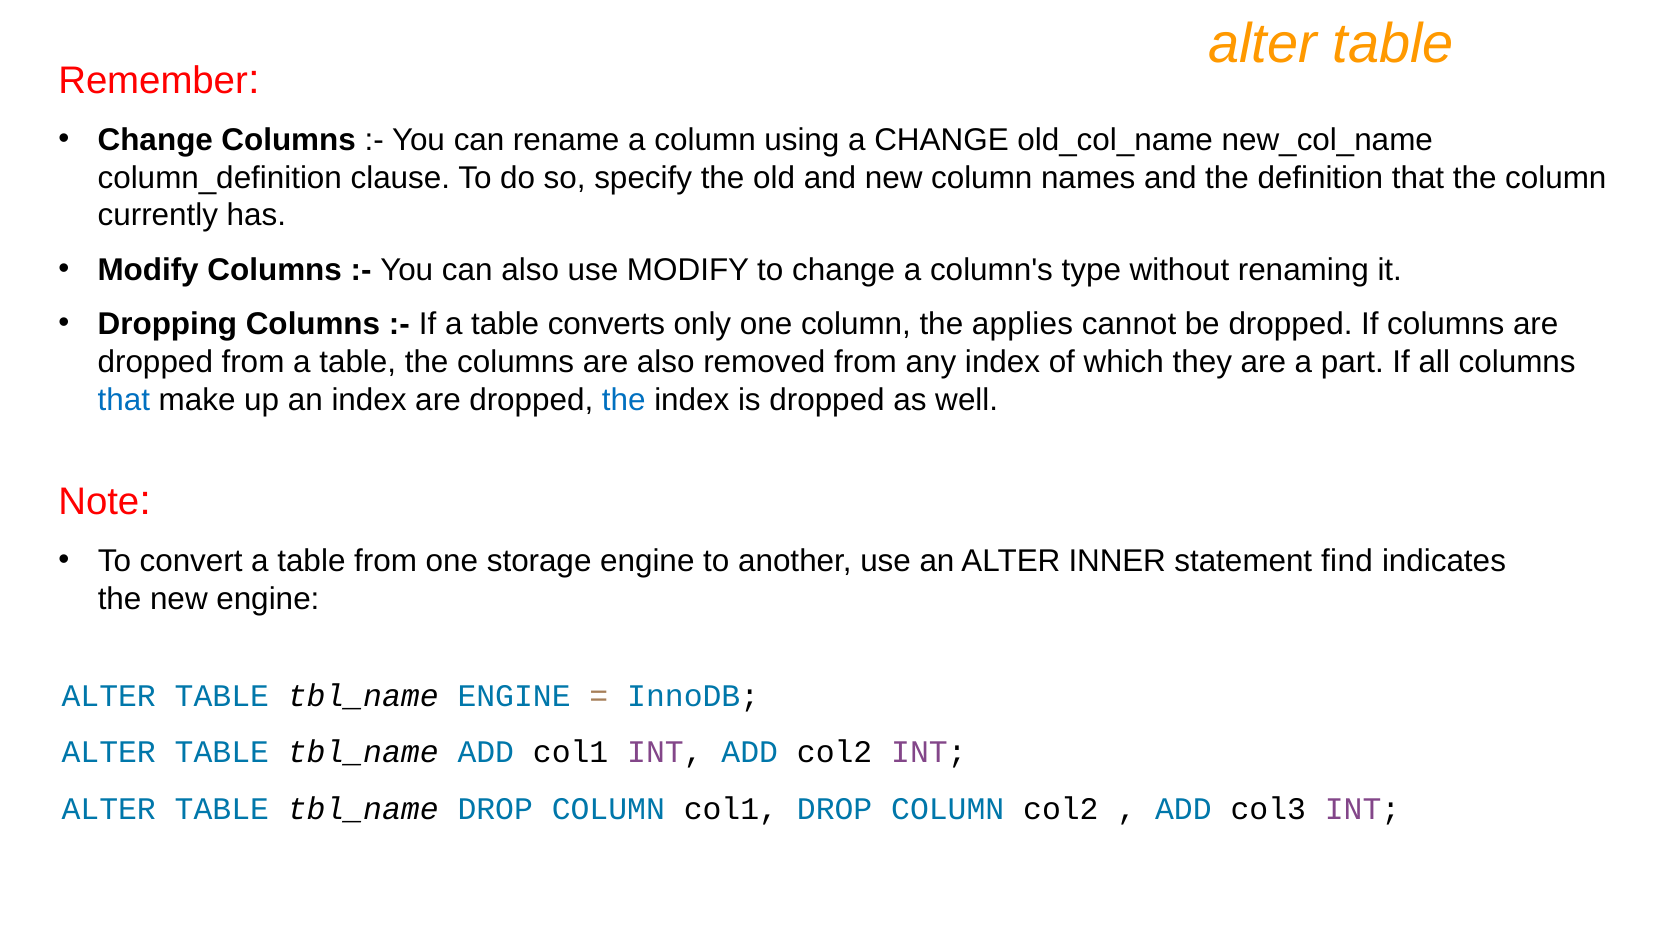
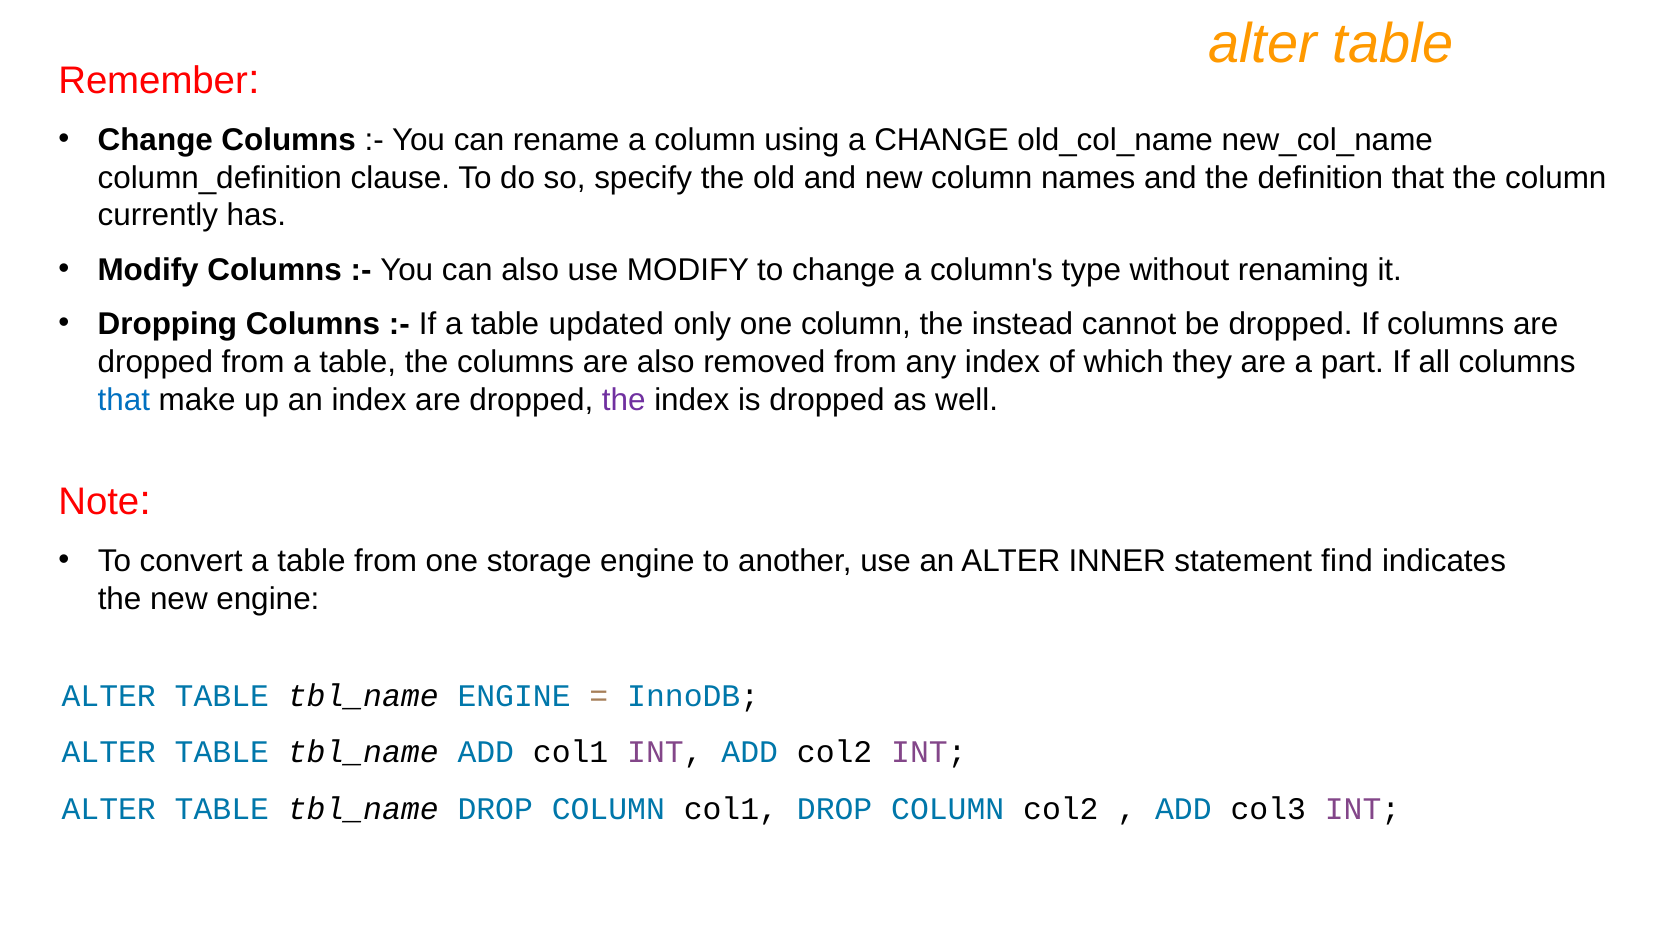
converts: converts -> updated (606, 324)
applies: applies -> instead (1023, 324)
the colour: blue -> purple (624, 400)
